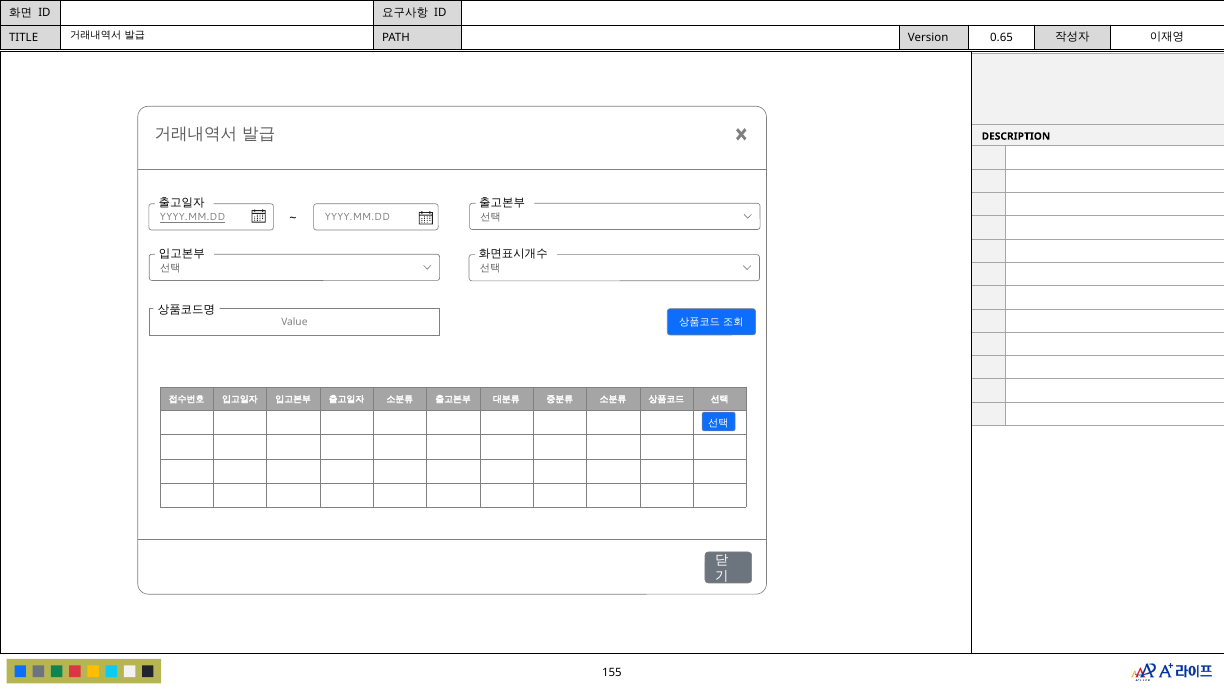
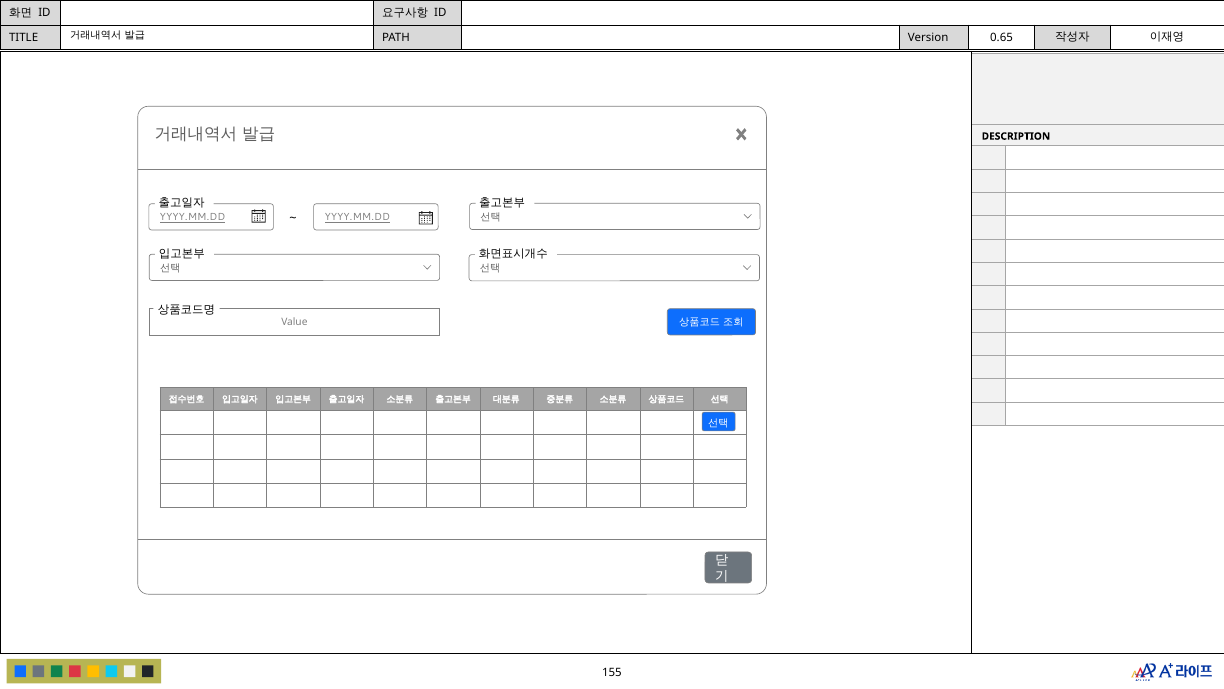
YYYY.MM.DD underline: none -> present (357, 217)
